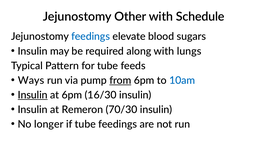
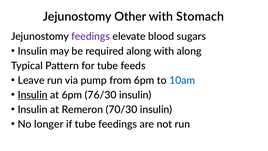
Schedule: Schedule -> Stomach (200, 17)
feedings colour: blue -> purple (91, 36)
with lungs: lungs -> along (189, 51)
Ways: Ways -> Leave (31, 80)
from underline: present -> none (120, 80)
16/30: 16/30 -> 76/30 (101, 95)
